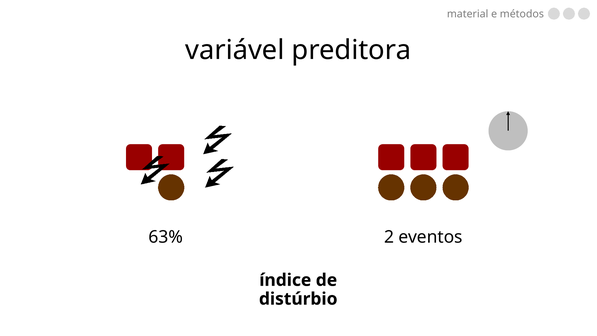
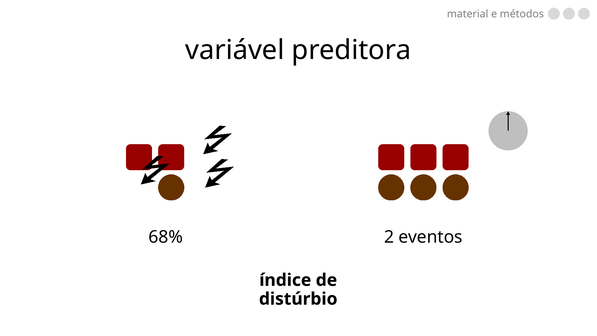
63%: 63% -> 68% (166, 237)
